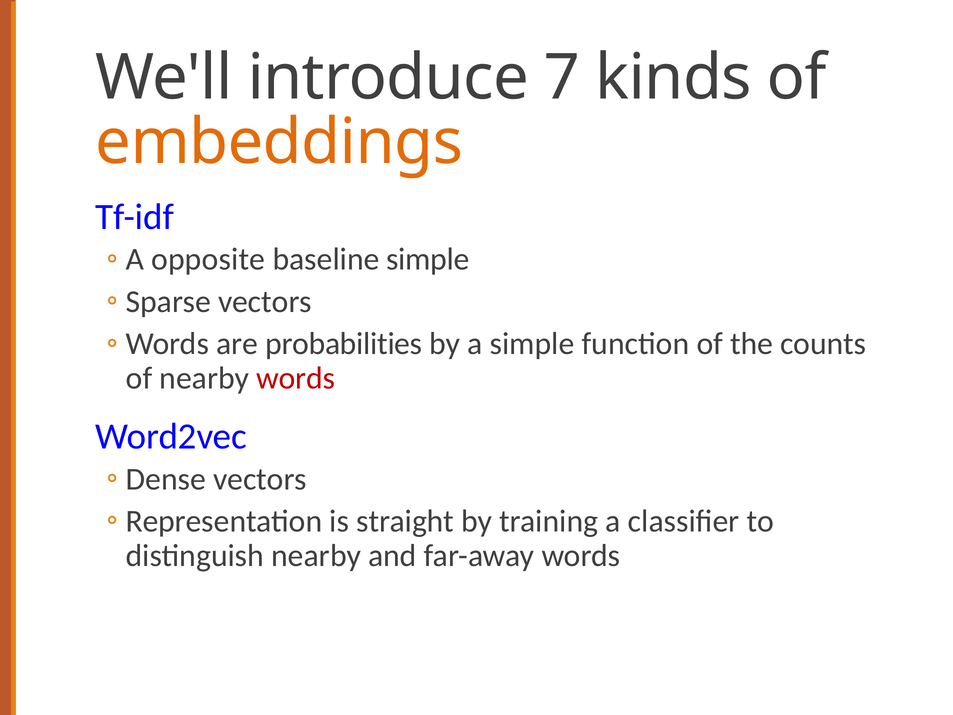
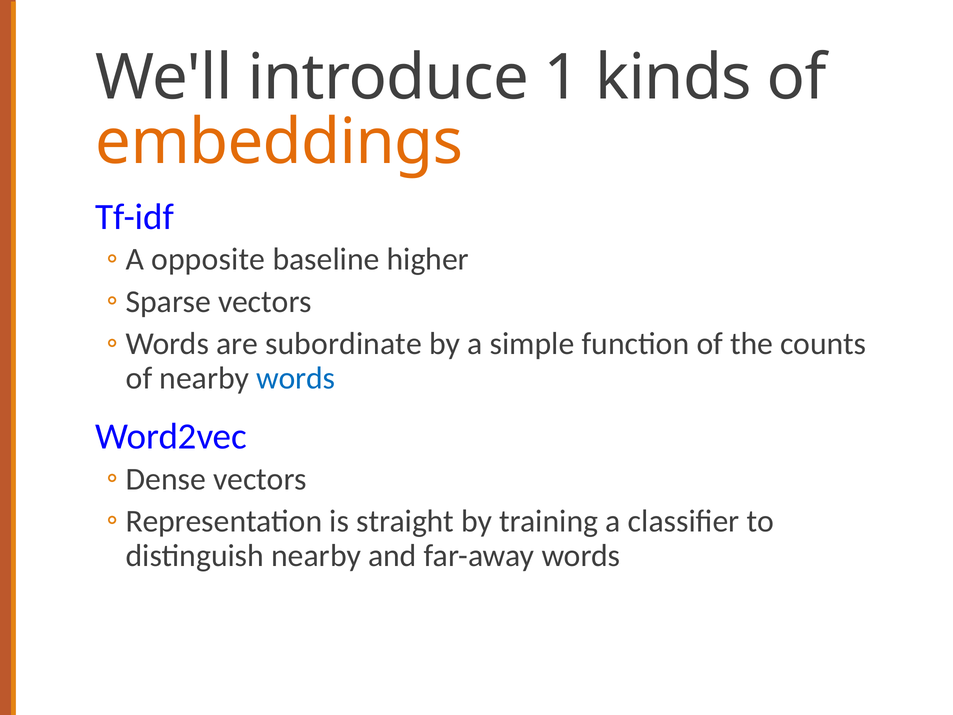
7: 7 -> 1 (562, 78)
baseline simple: simple -> higher (428, 259)
probabilities: probabilities -> subordinate (344, 344)
words colour: red -> blue (296, 378)
